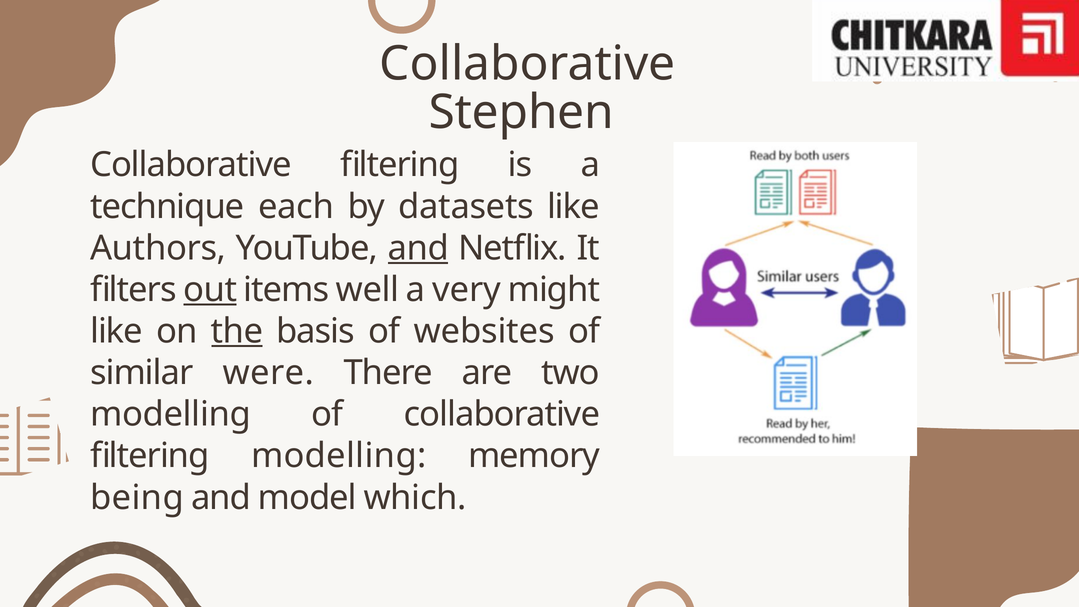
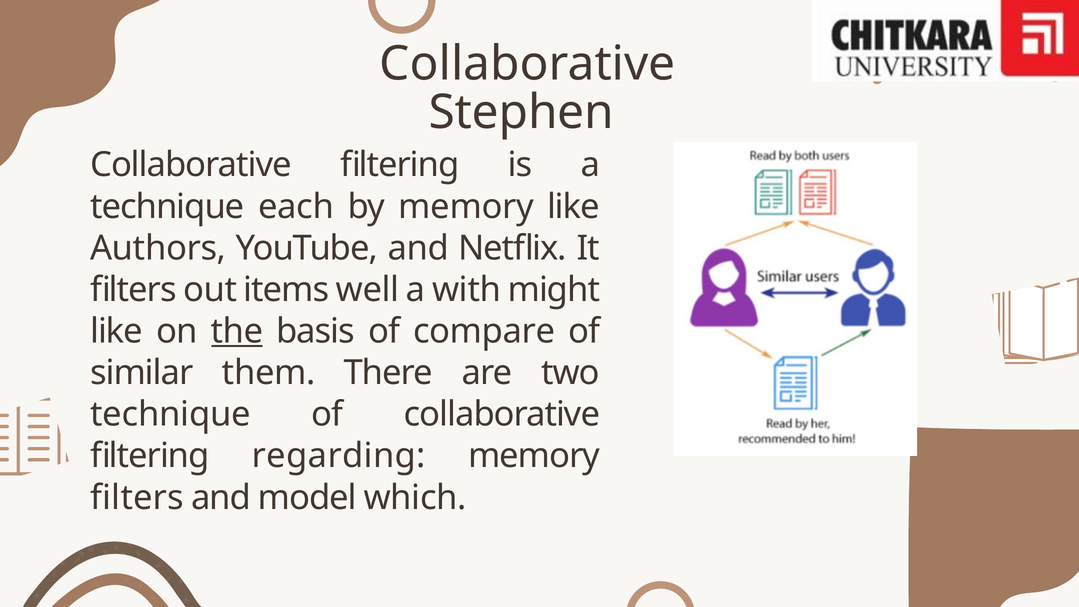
by datasets: datasets -> memory (466, 207)
and underline: present -> none (418, 248)
out underline: present -> none (210, 290)
very: very -> with (467, 290)
websites: websites -> compare (484, 331)
were: were -> them (269, 373)
modelling: modelling -> technique (171, 414)
filtering modelling: modelling -> regarding (339, 456)
being: being -> filters (137, 498)
